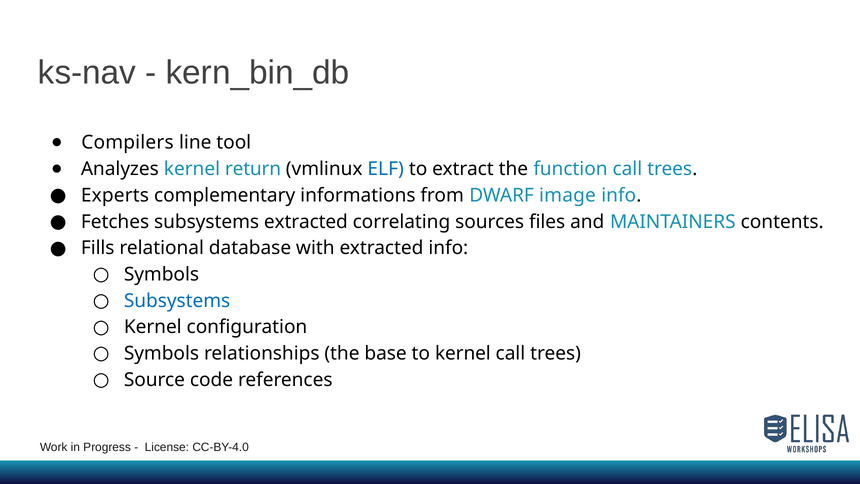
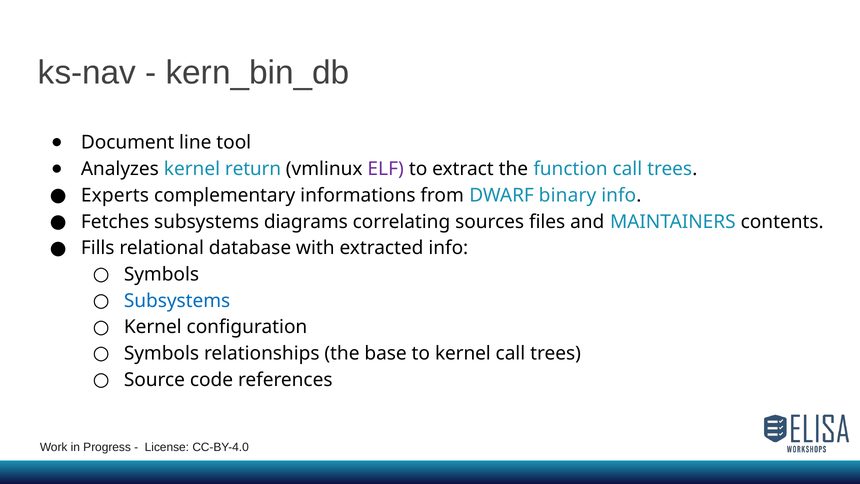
Compilers: Compilers -> Document (128, 143)
ELF colour: blue -> purple (386, 169)
image: image -> binary (568, 195)
subsystems extracted: extracted -> diagrams (306, 222)
